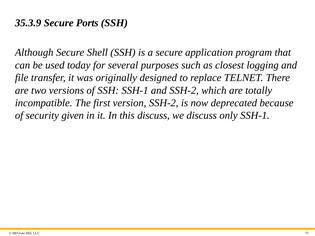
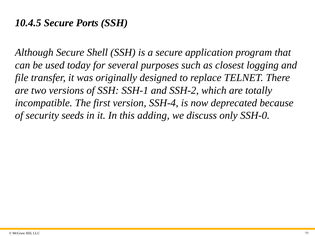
35.3.9: 35.3.9 -> 10.4.5 (28, 23)
version SSH-2: SSH-2 -> SSH-4 (164, 103)
given: given -> seeds (73, 116)
this discuss: discuss -> adding (153, 116)
only SSH-1: SSH-1 -> SSH-0 (255, 116)
